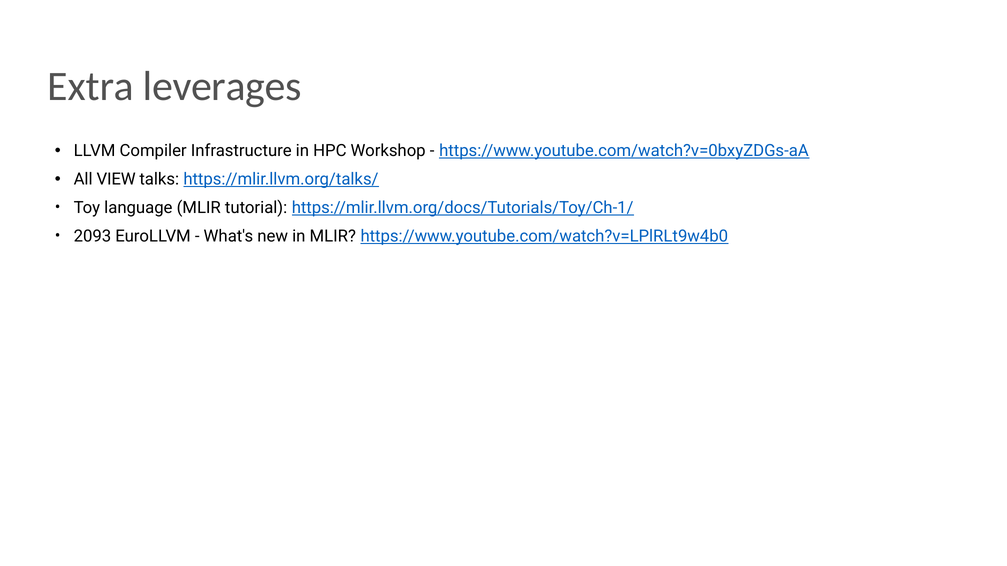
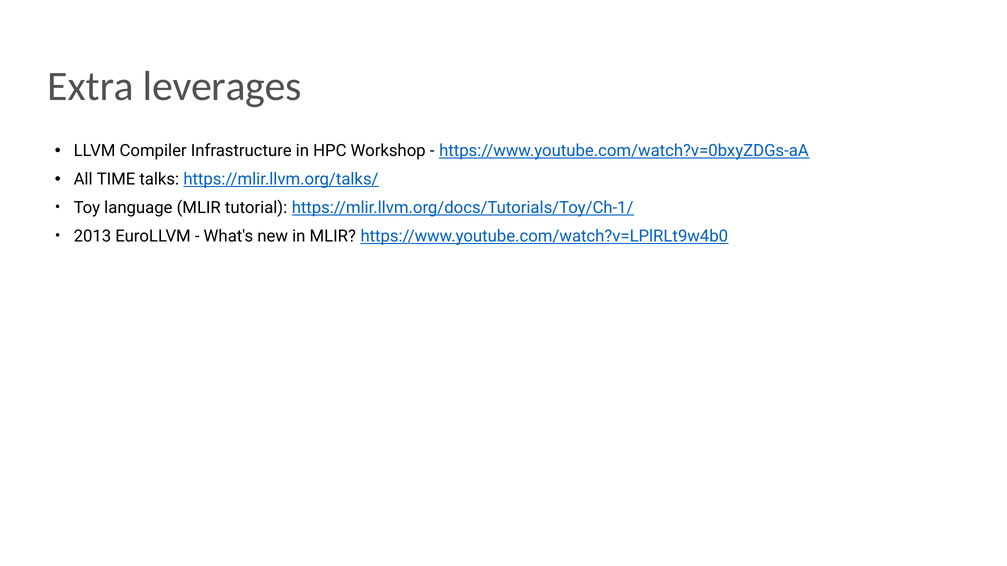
VIEW: VIEW -> TIME (116, 180)
2093: 2093 -> 2013 (92, 237)
